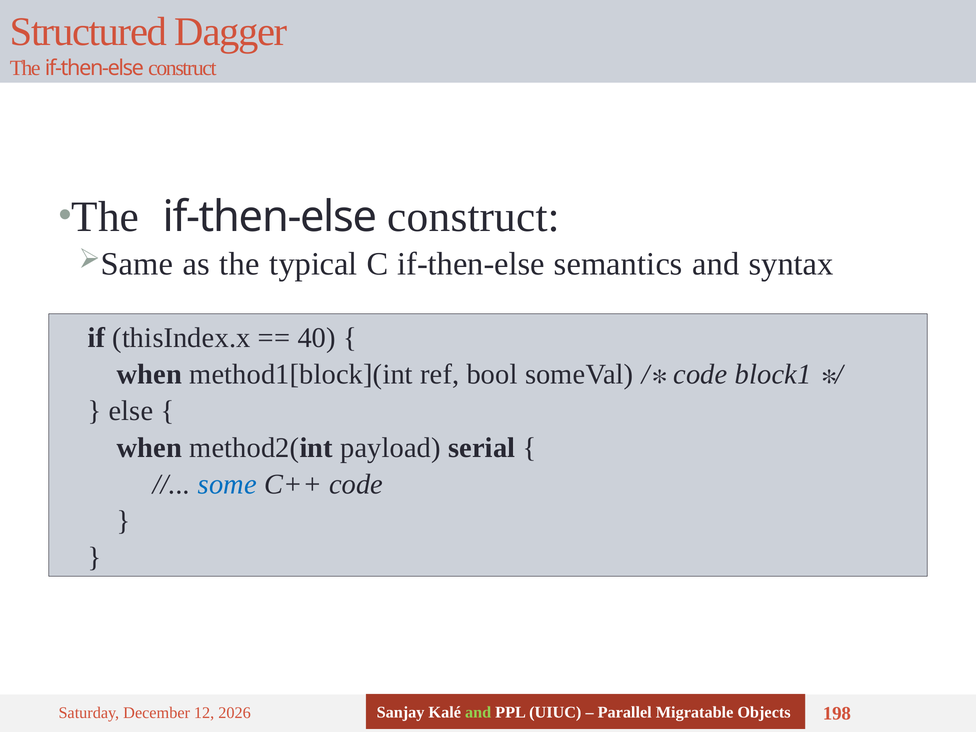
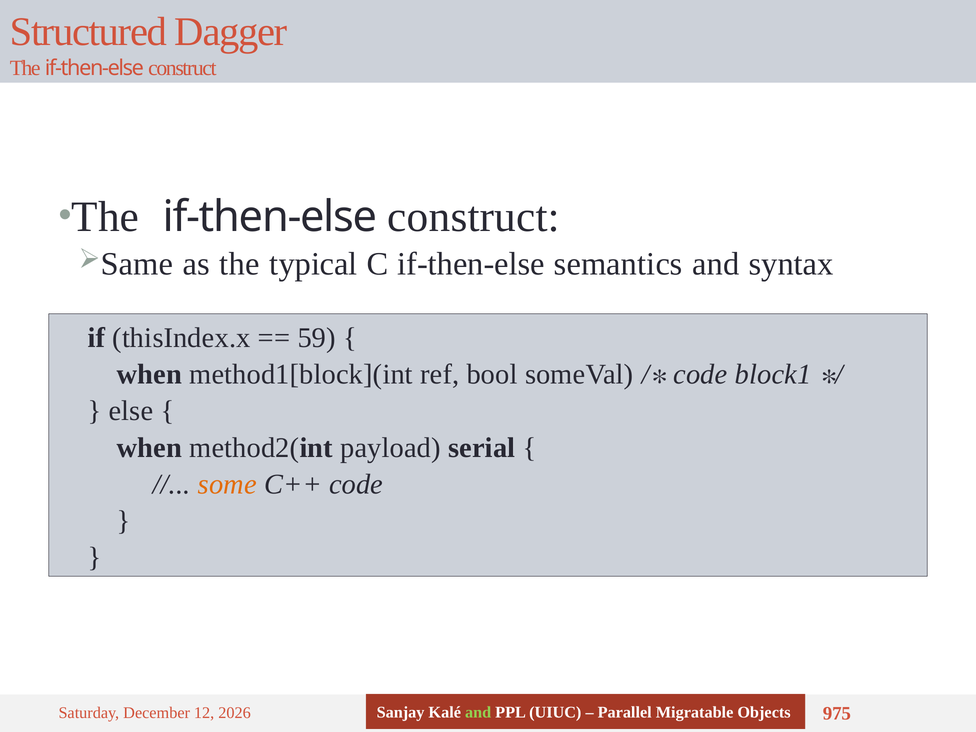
40: 40 -> 59 (317, 338)
some colour: blue -> orange (227, 484)
198: 198 -> 975 (837, 713)
